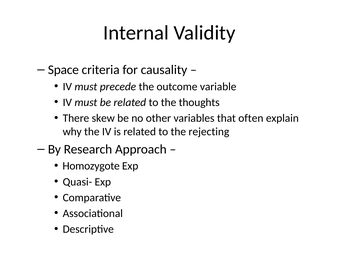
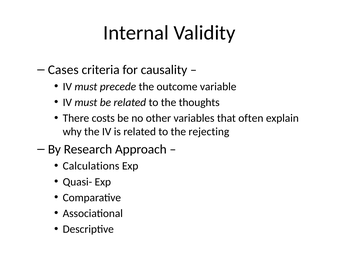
Space: Space -> Cases (63, 70)
skew: skew -> costs (103, 118)
Homozygote: Homozygote -> Calculations (91, 166)
